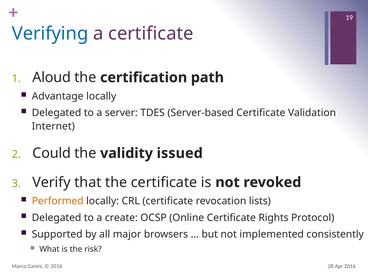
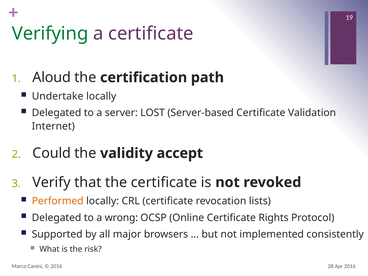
Verifying colour: blue -> green (50, 34)
Advantage: Advantage -> Undertake (58, 96)
TDES: TDES -> LOST (153, 113)
issued: issued -> accept (180, 153)
create: create -> wrong (121, 218)
